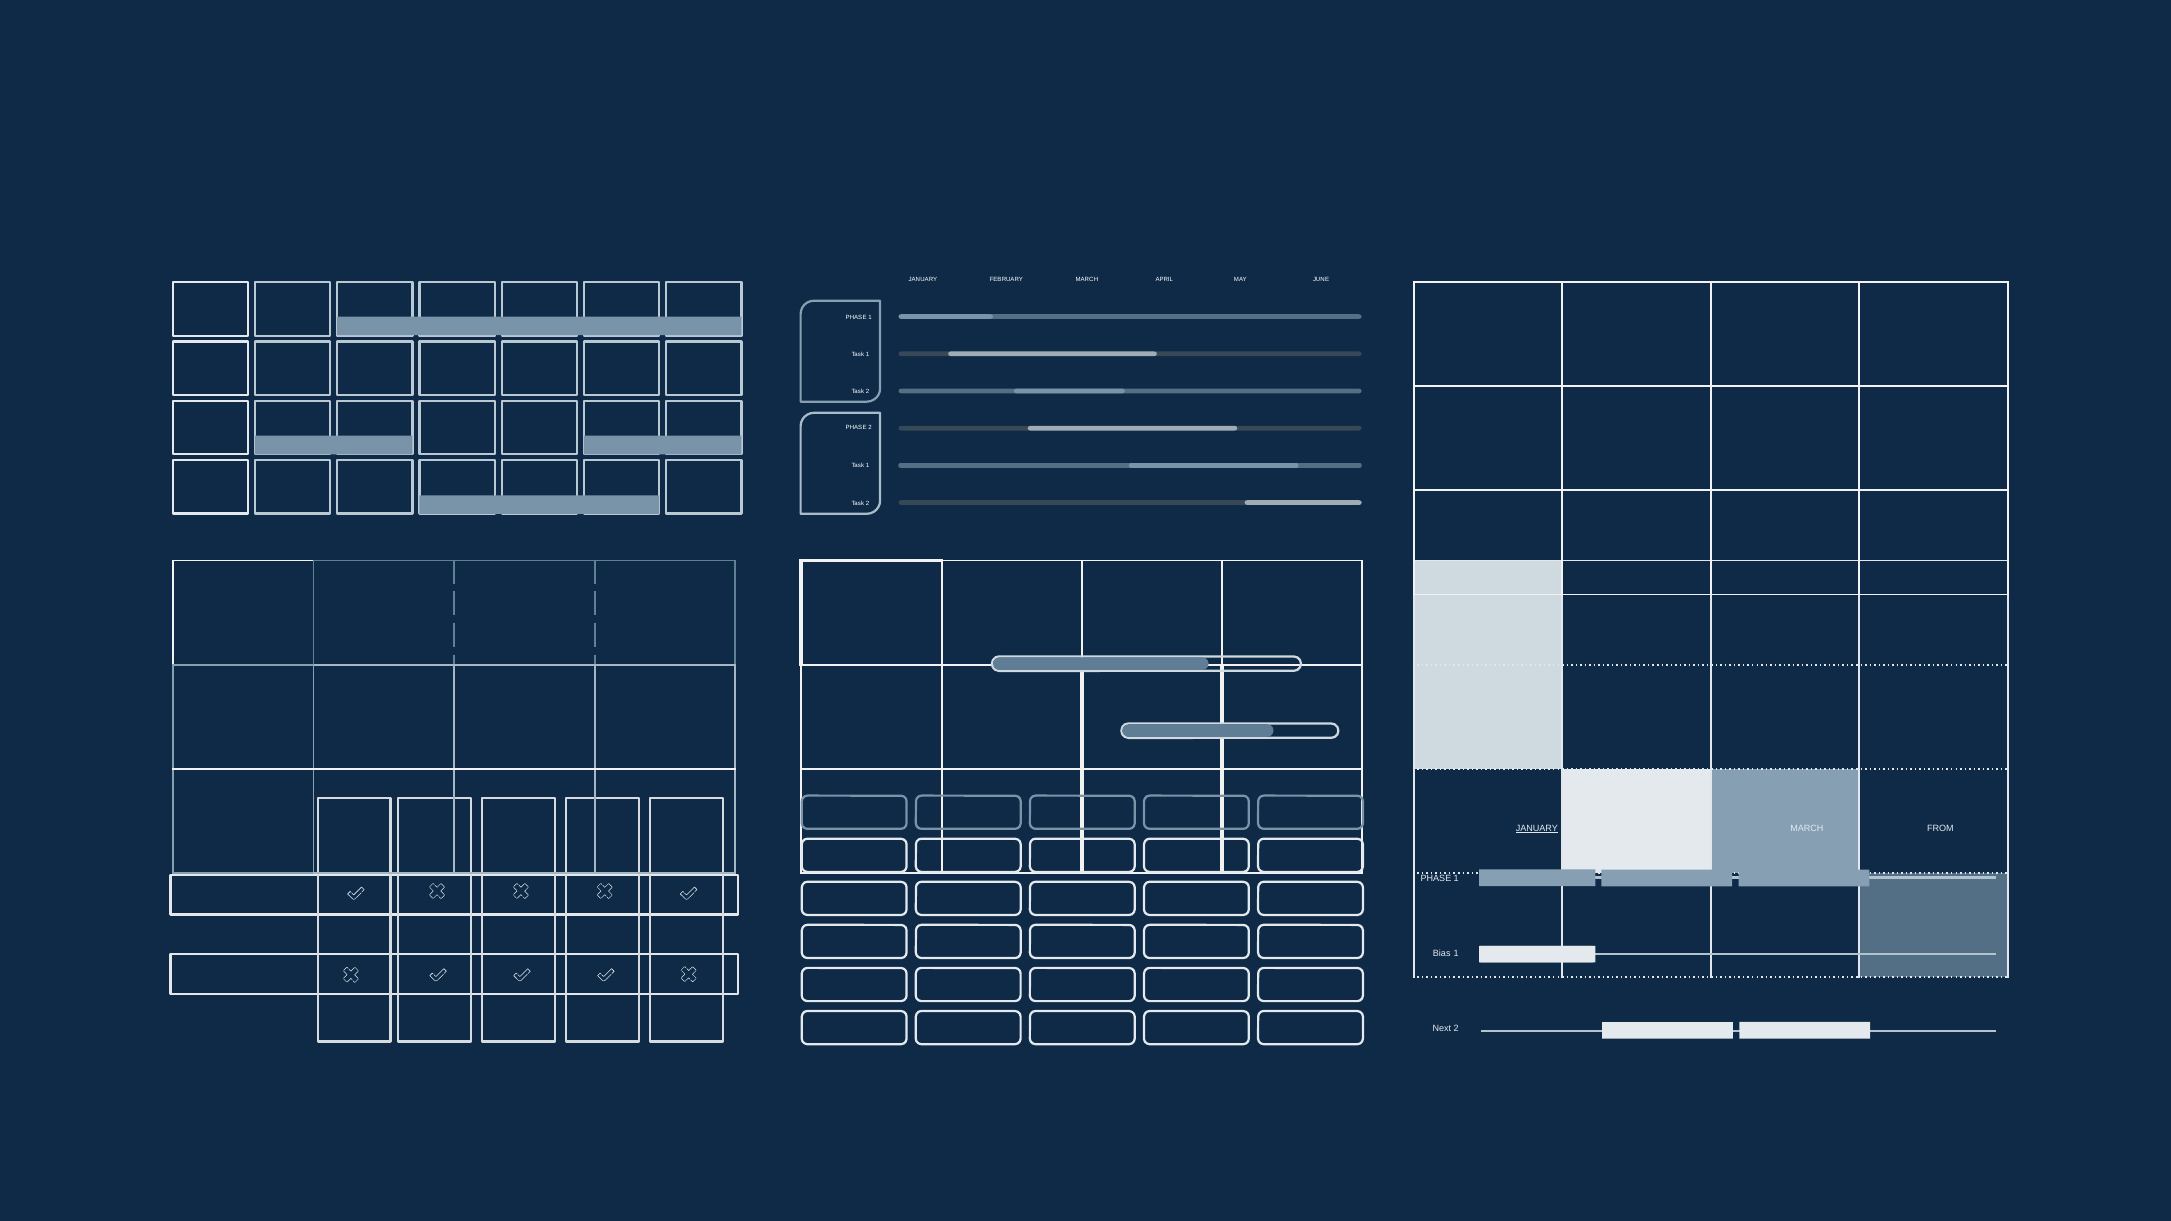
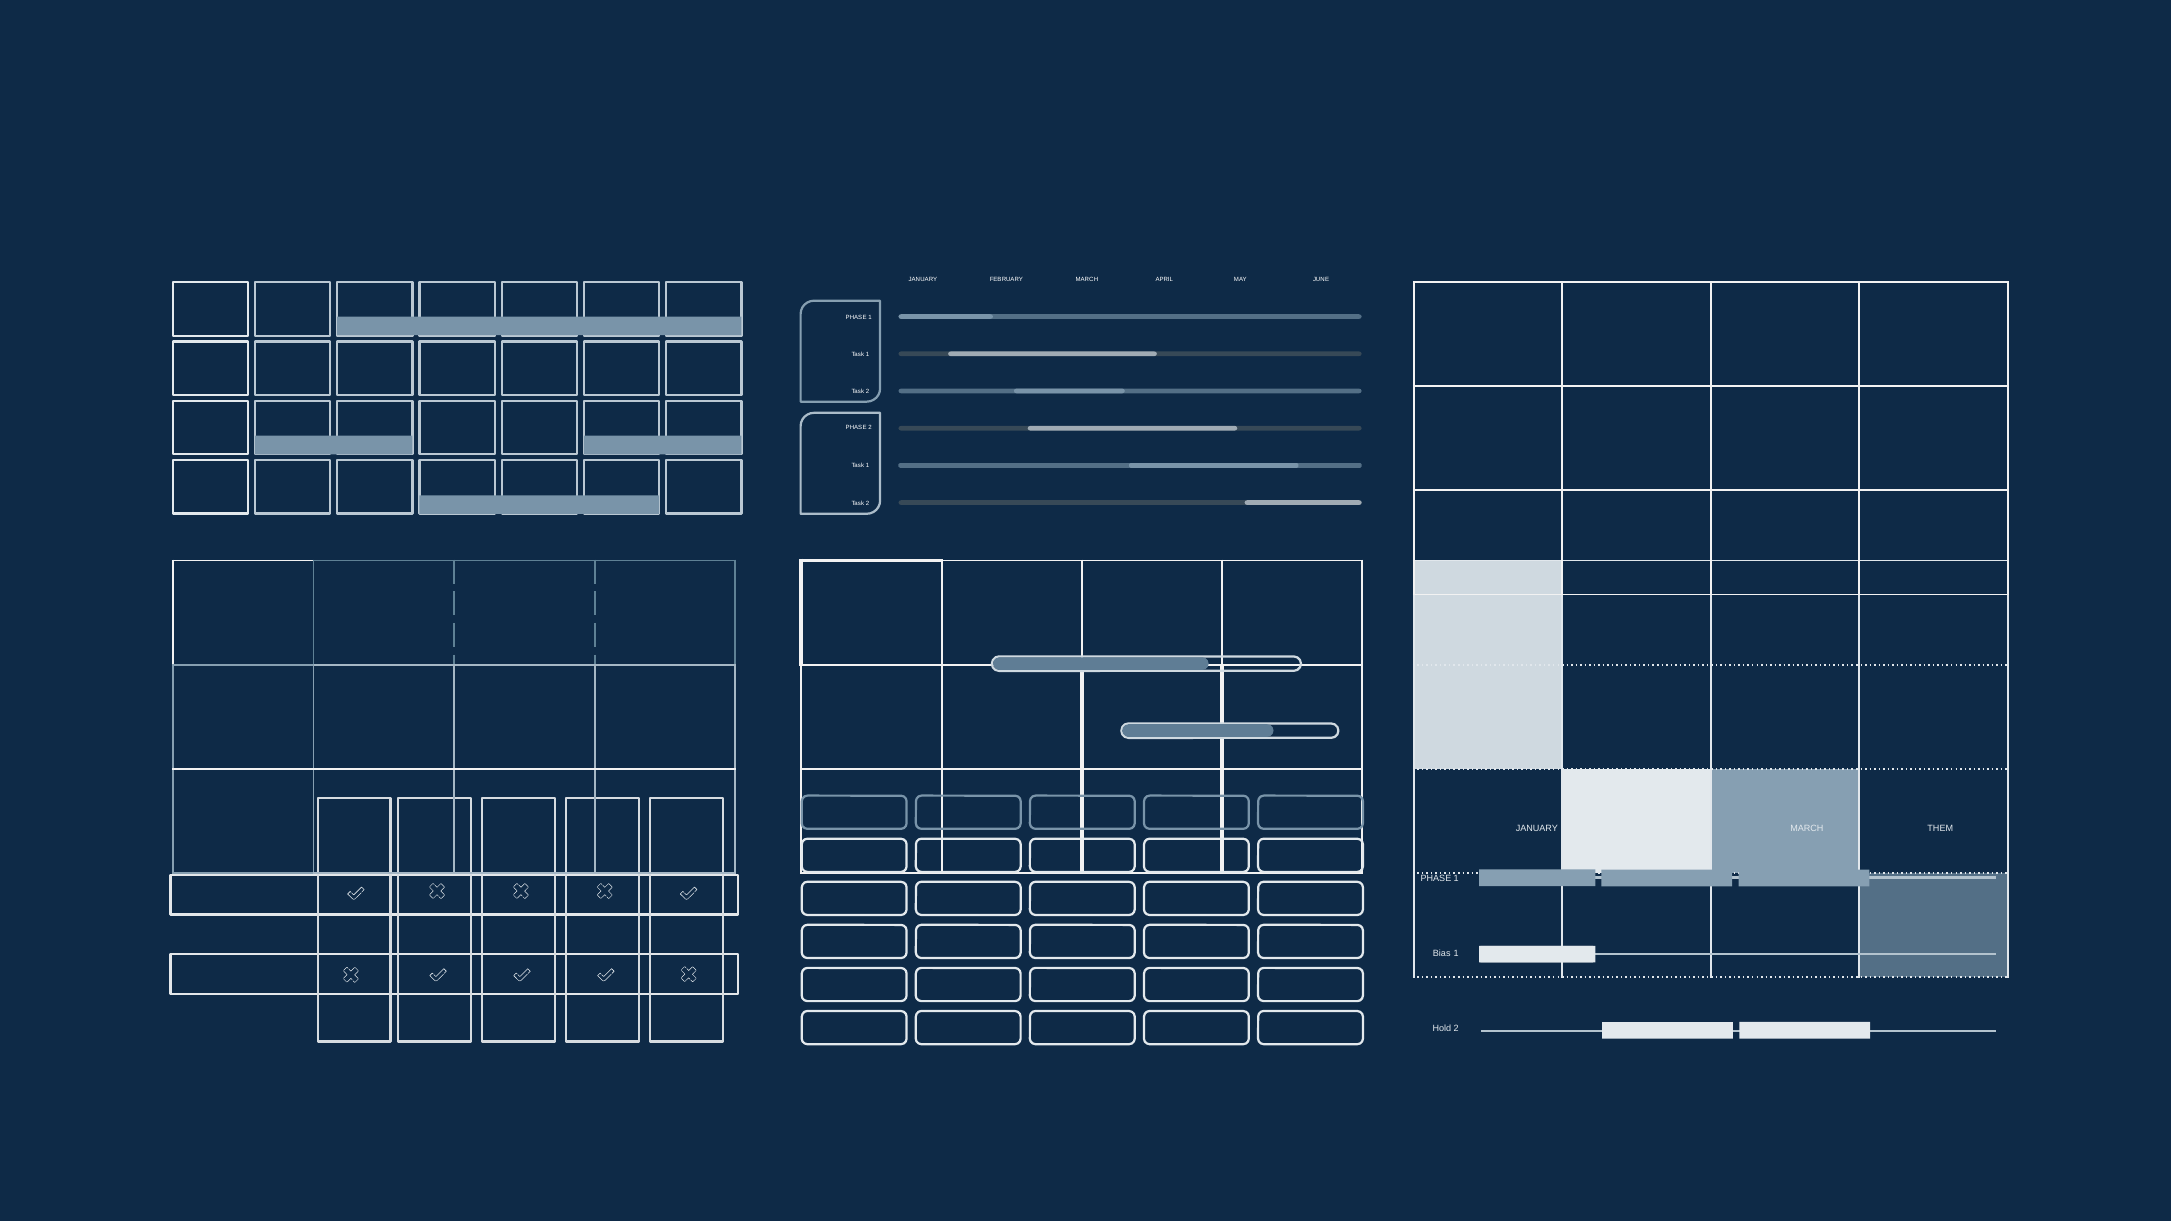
JANUARY underline: present -> none (1537, 828)
FROM: FROM -> THEM (1940, 828)
Next: Next -> Hold (1442, 1028)
